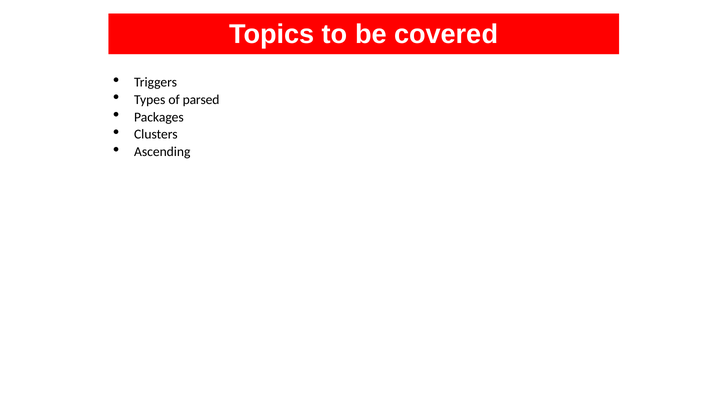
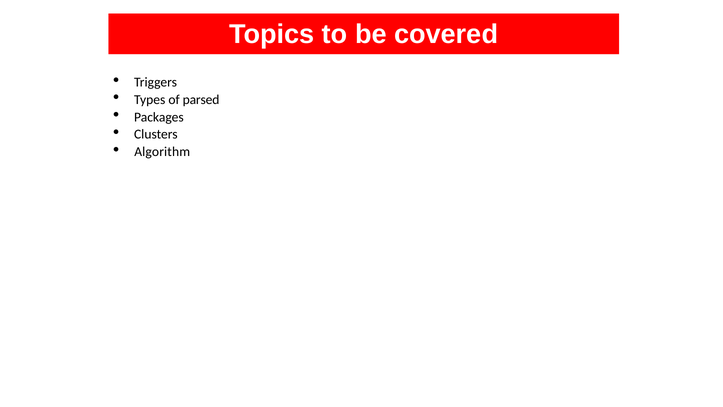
Ascending: Ascending -> Algorithm (162, 152)
